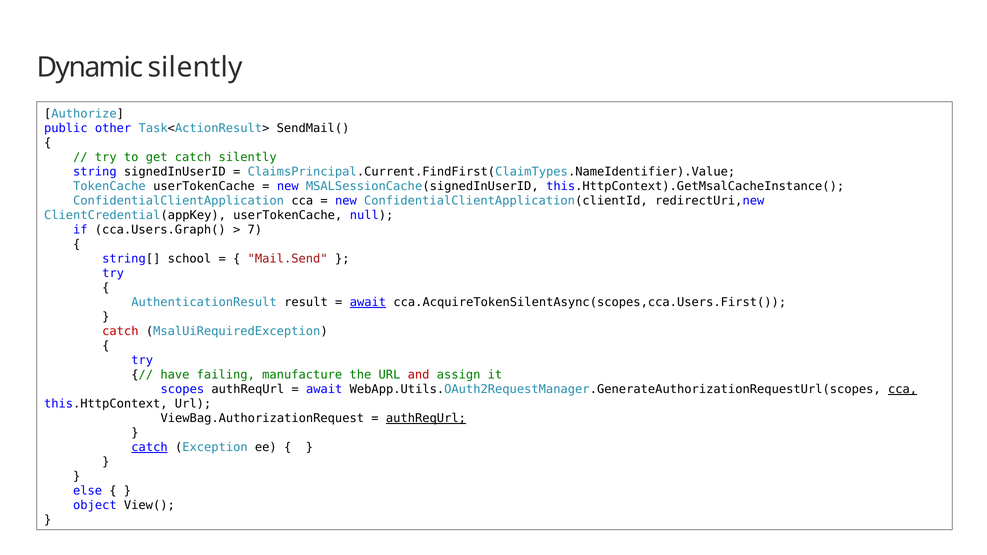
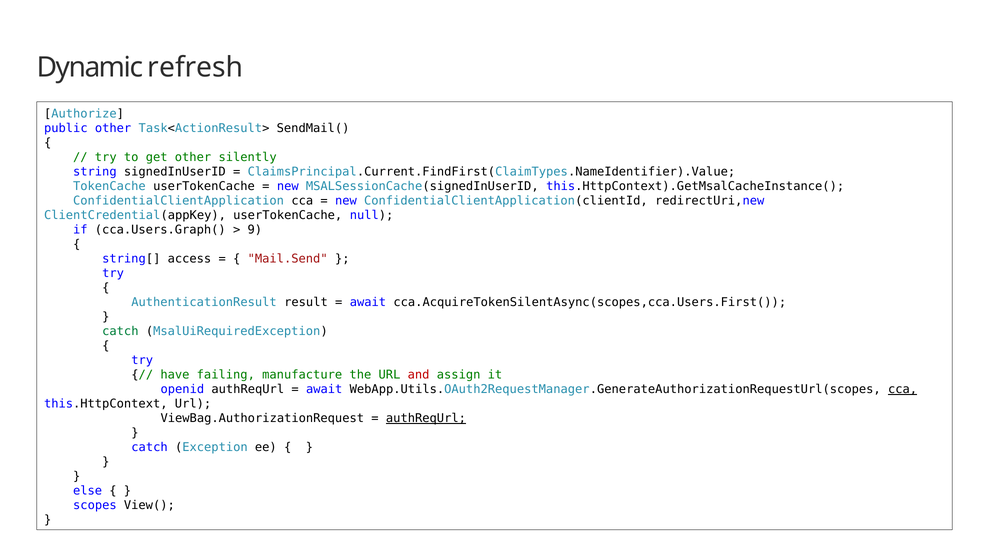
Dynamic silently: silently -> refresh (195, 68)
get catch: catch -> other (193, 157)
7: 7 -> 9 (255, 230)
school: school -> access (189, 259)
await underline: present -> none (368, 302)
catch colour: red -> green (120, 331)
scopes: scopes -> openid (182, 389)
catch underline: present -> none (150, 447)
object: object -> scopes (95, 506)
